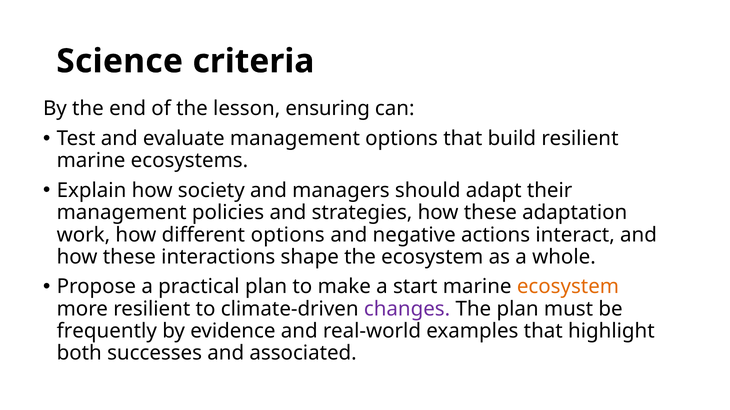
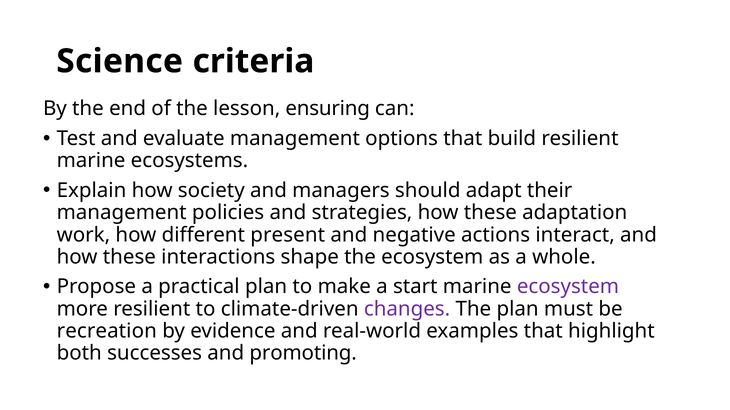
different options: options -> present (288, 235)
ecosystem colour: orange -> purple (568, 287)
frequently: frequently -> recreation (107, 332)
associated: associated -> promoting (303, 354)
